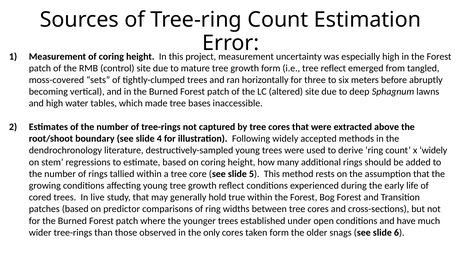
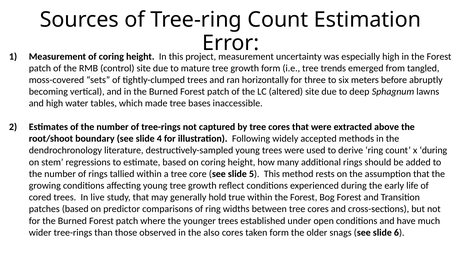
tree reflect: reflect -> trends (333, 68)
x widely: widely -> during (433, 150)
only: only -> also (212, 232)
